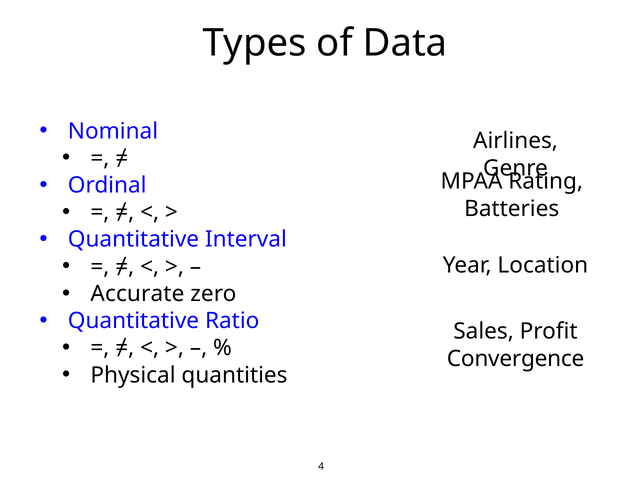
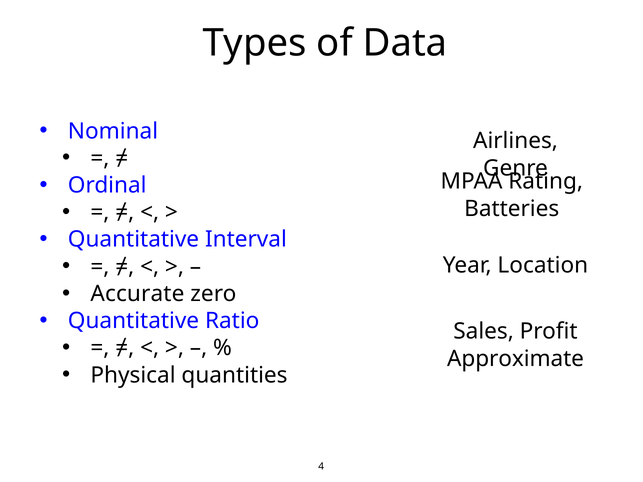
Convergence: Convergence -> Approximate (516, 359)
